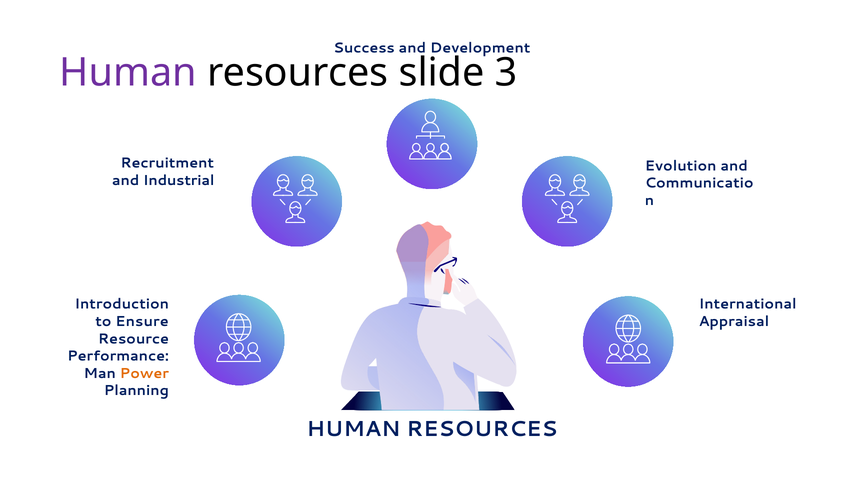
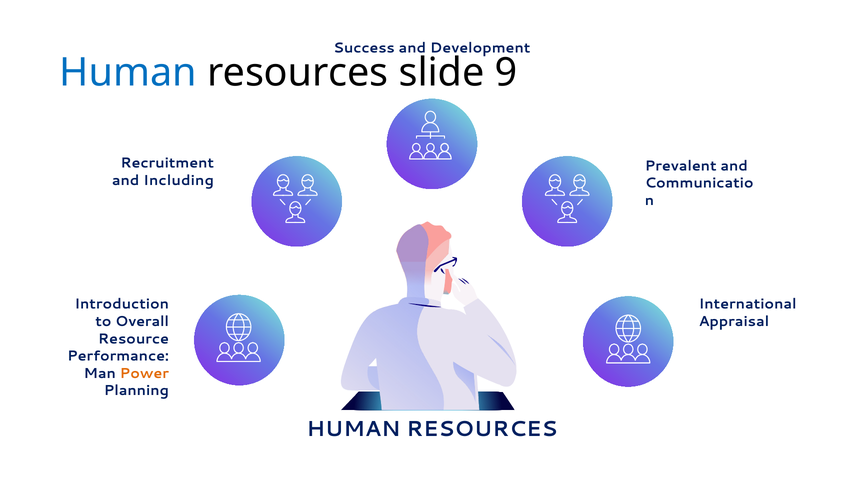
Human colour: purple -> blue (128, 73)
3: 3 -> 9 (506, 73)
Evolution: Evolution -> Prevalent (681, 166)
Industrial: Industrial -> Including (179, 180)
Ensure: Ensure -> Overall (142, 321)
